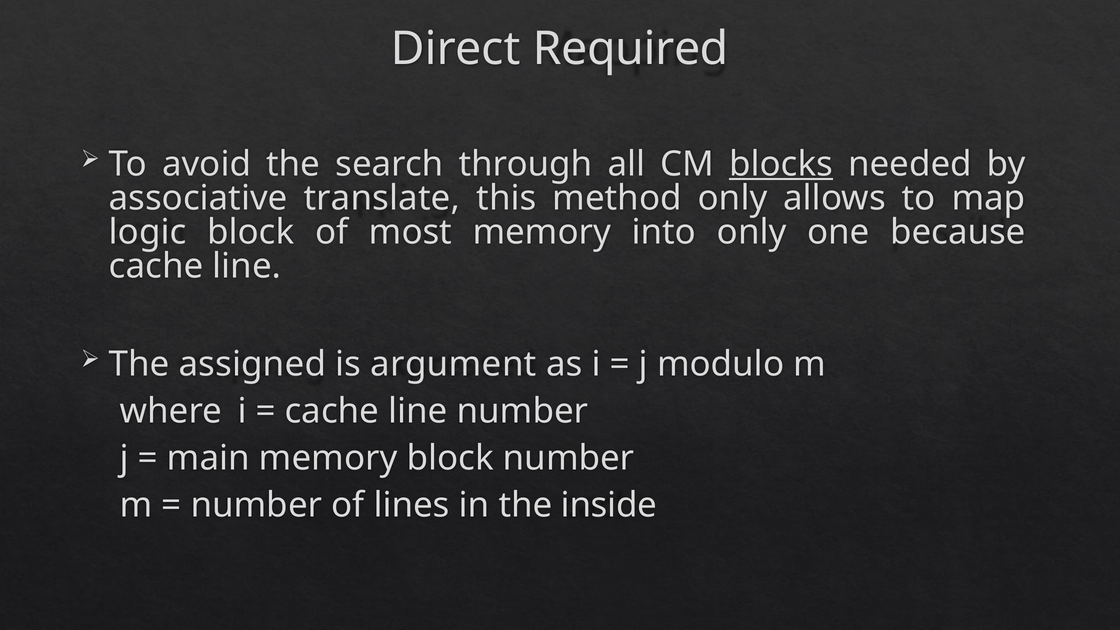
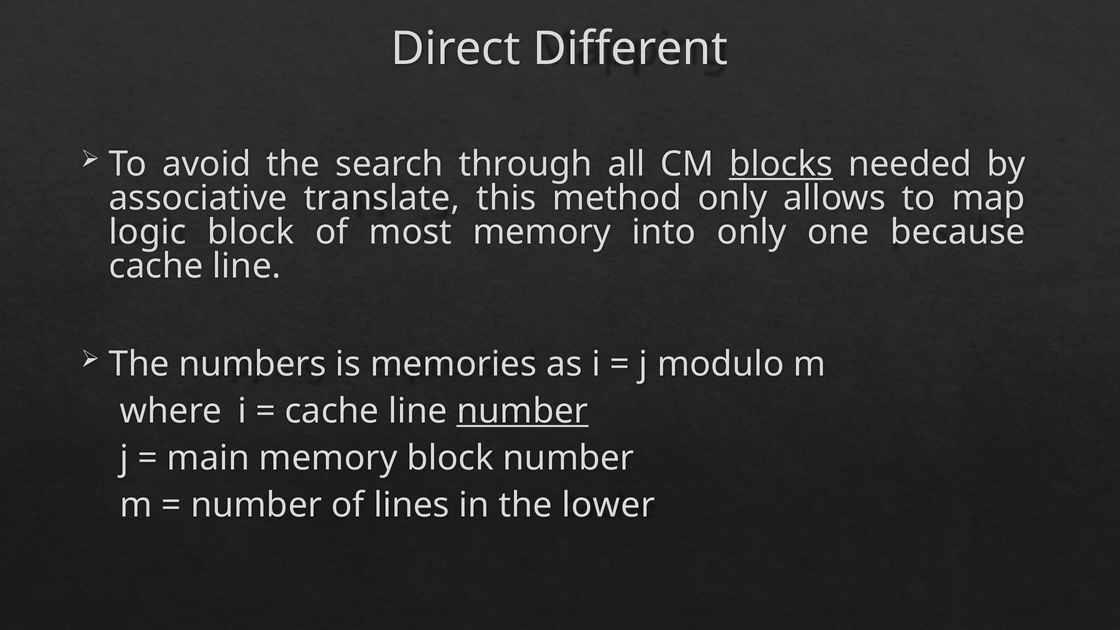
Required: Required -> Different (630, 49)
assigned: assigned -> numbers (253, 364)
argument: argument -> memories (454, 364)
number underline: none -> present (523, 411)
inside: inside -> lower (609, 505)
